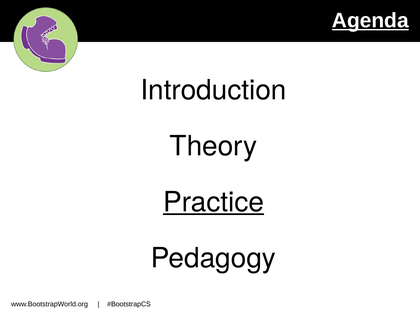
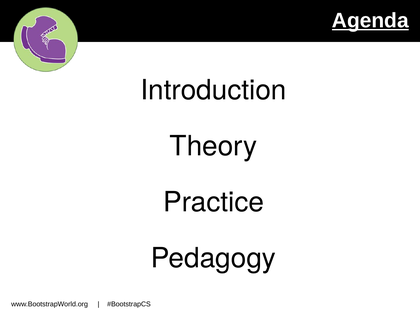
Practice underline: present -> none (214, 202)
